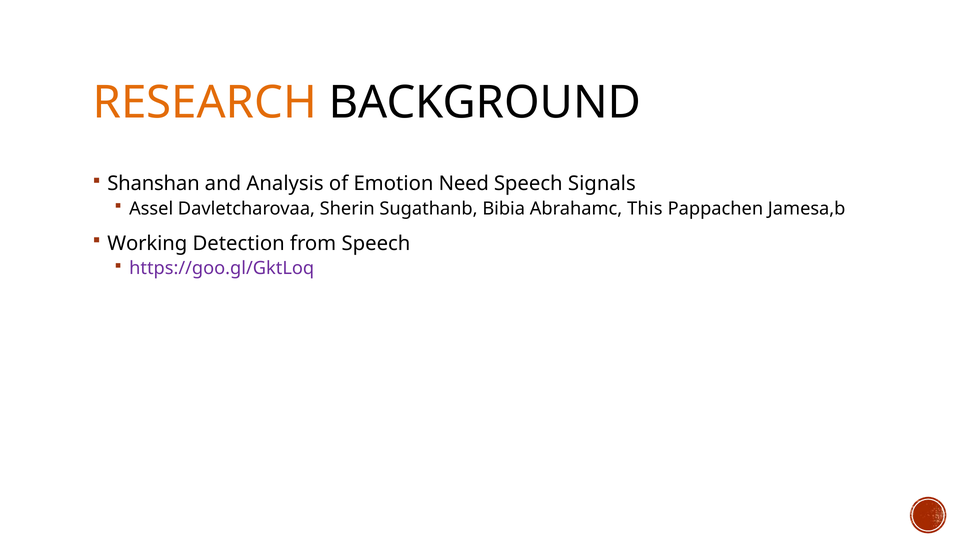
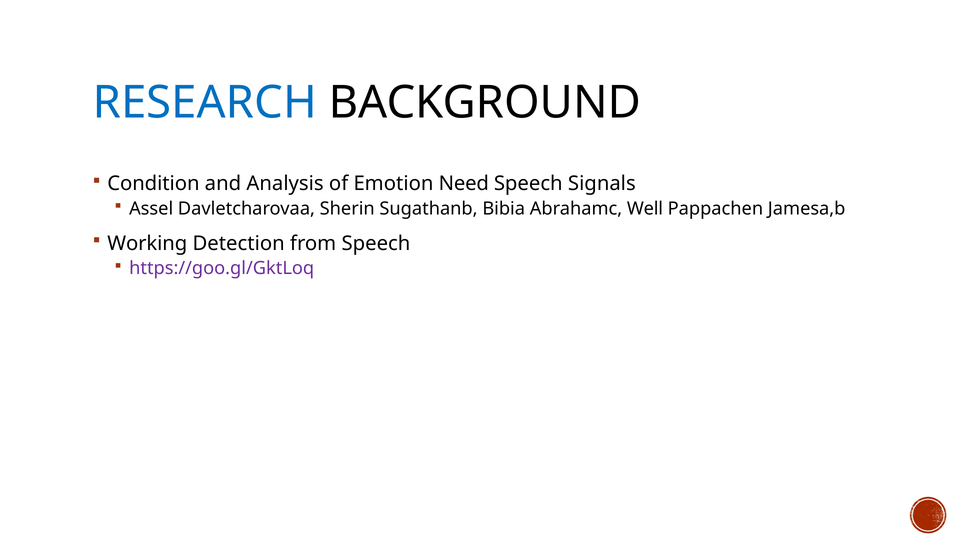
RESEARCH colour: orange -> blue (205, 103)
Shanshan: Shanshan -> Condition (153, 184)
This: This -> Well (645, 209)
